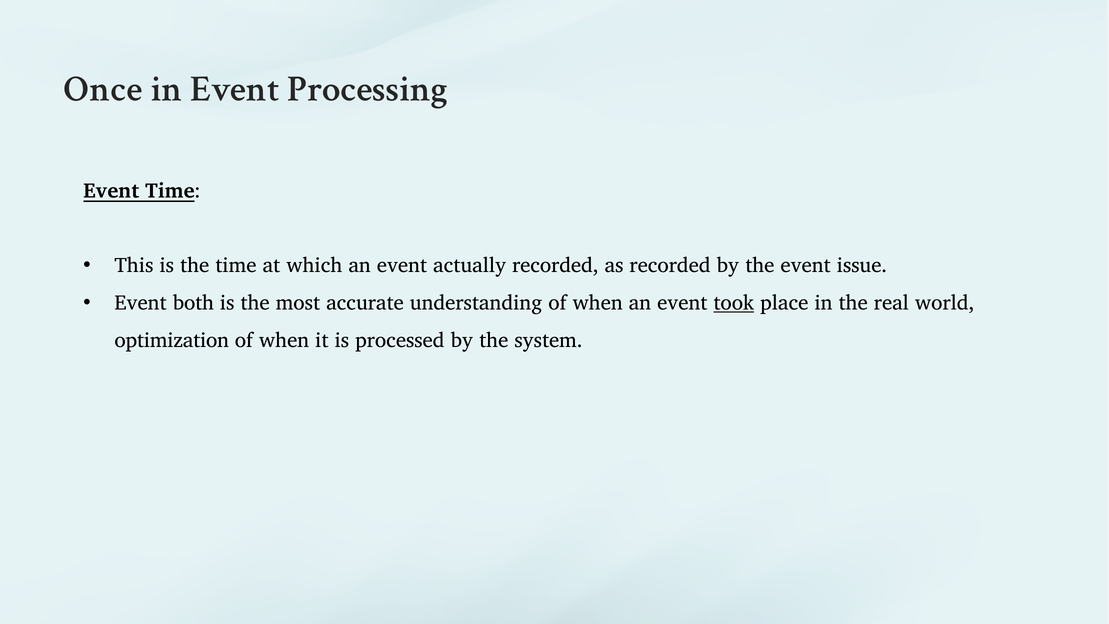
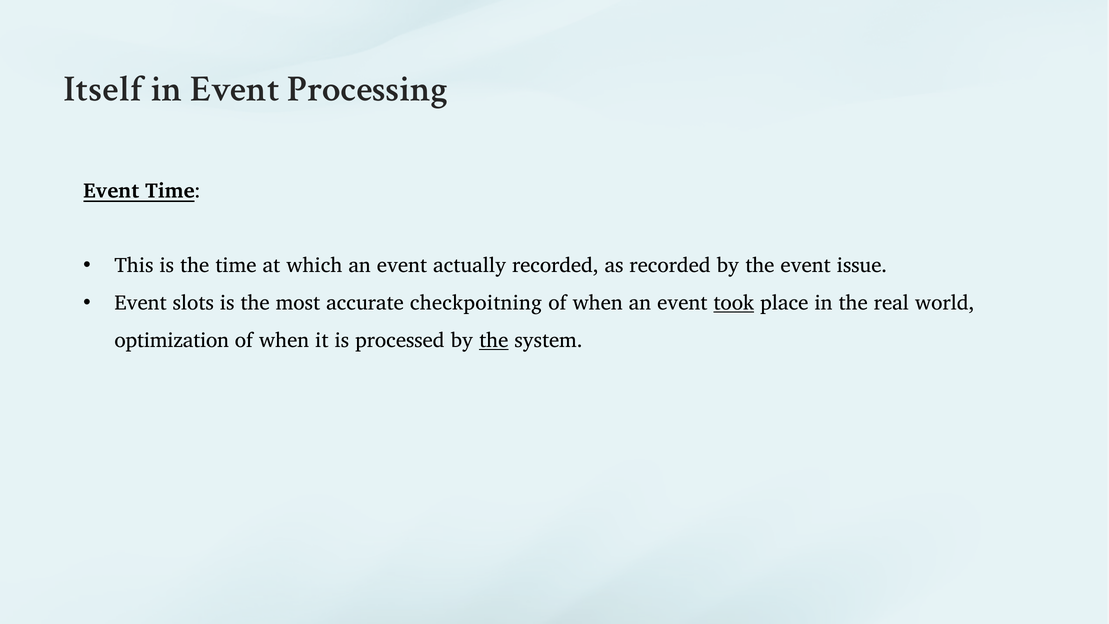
Once: Once -> Itself (103, 88)
both: both -> slots (193, 303)
understanding: understanding -> checkpoitning (476, 303)
the underline: none -> present (494, 340)
